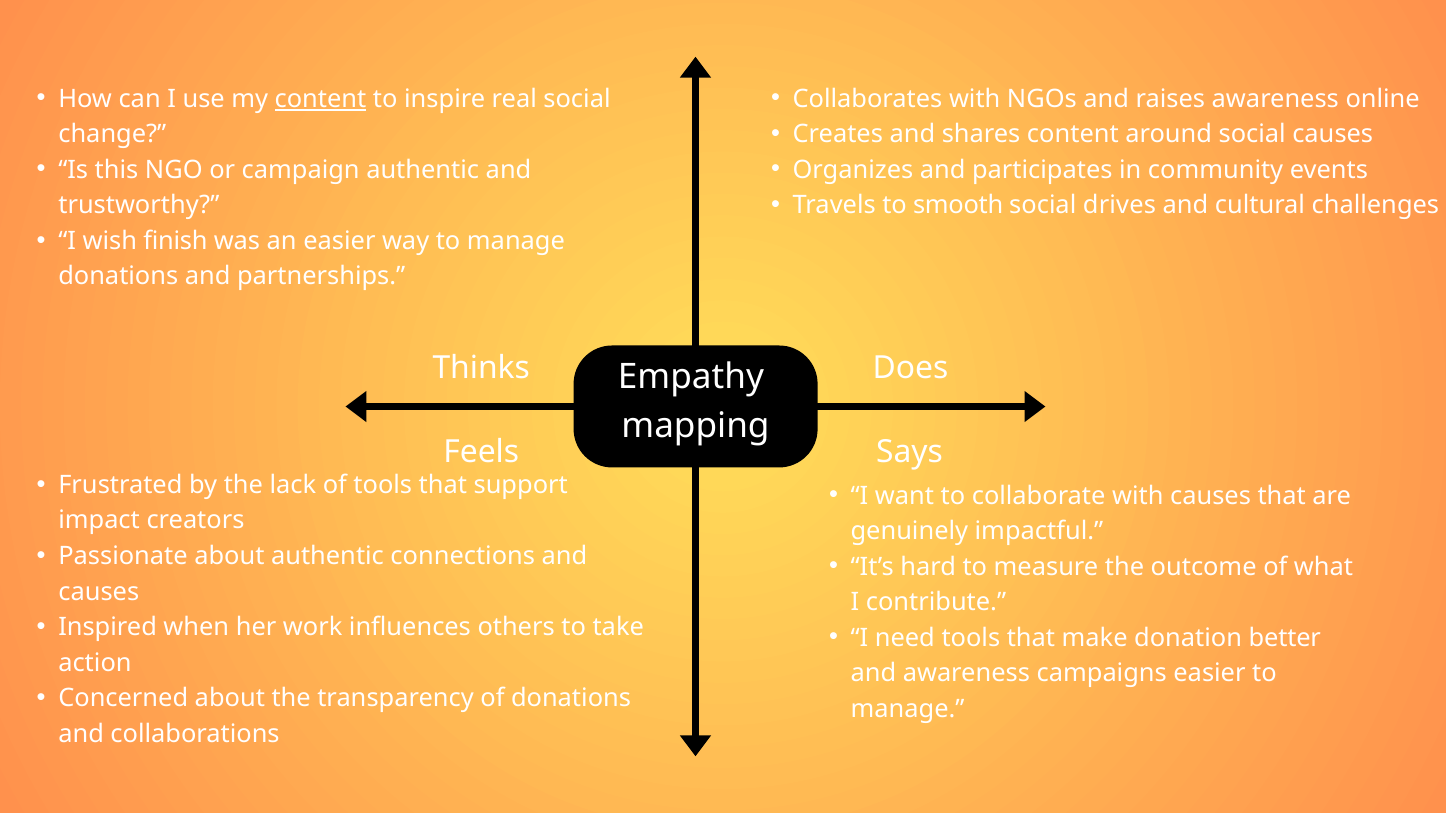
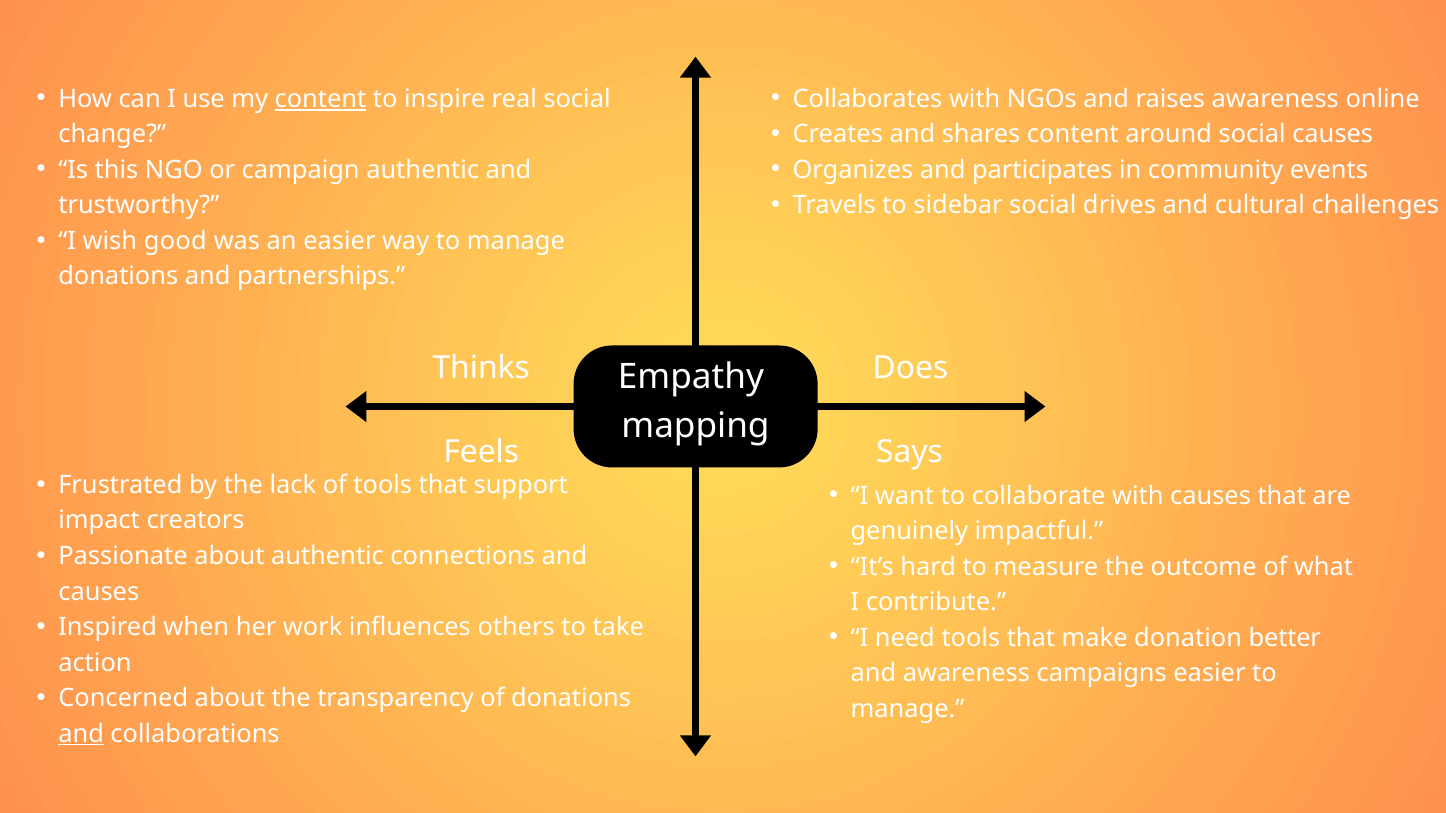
smooth: smooth -> sidebar (958, 206)
finish: finish -> good (175, 241)
and underline: none -> present (81, 734)
